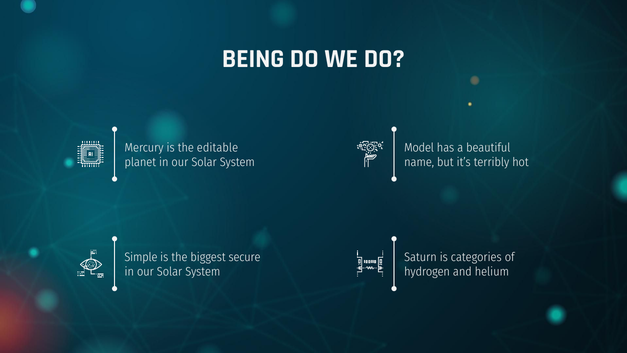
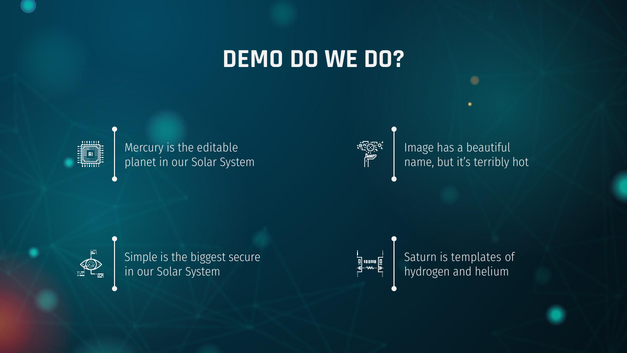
BEING: BEING -> DEMO (253, 59)
Model: Model -> Image (419, 147)
categories: categories -> templates (476, 257)
